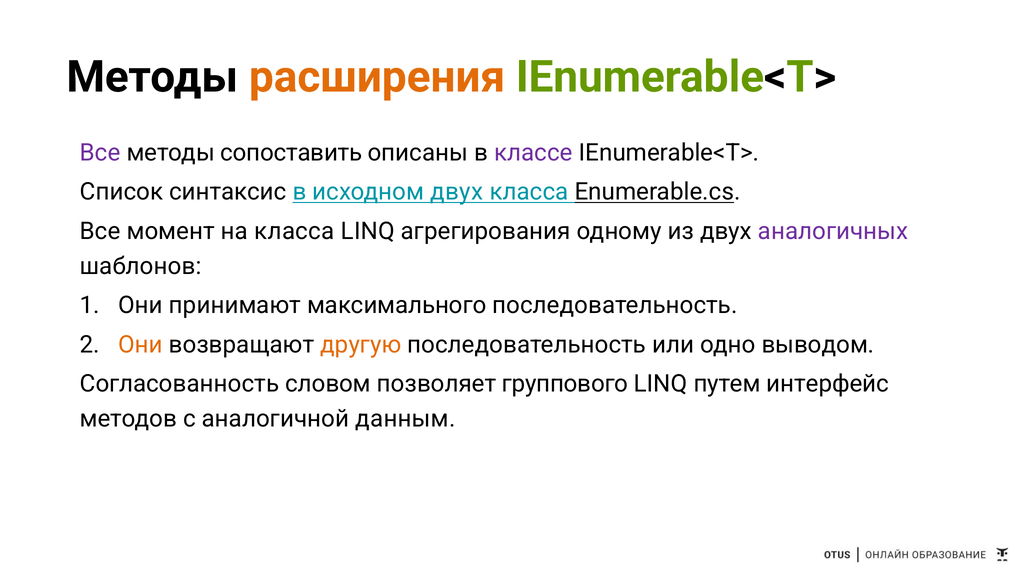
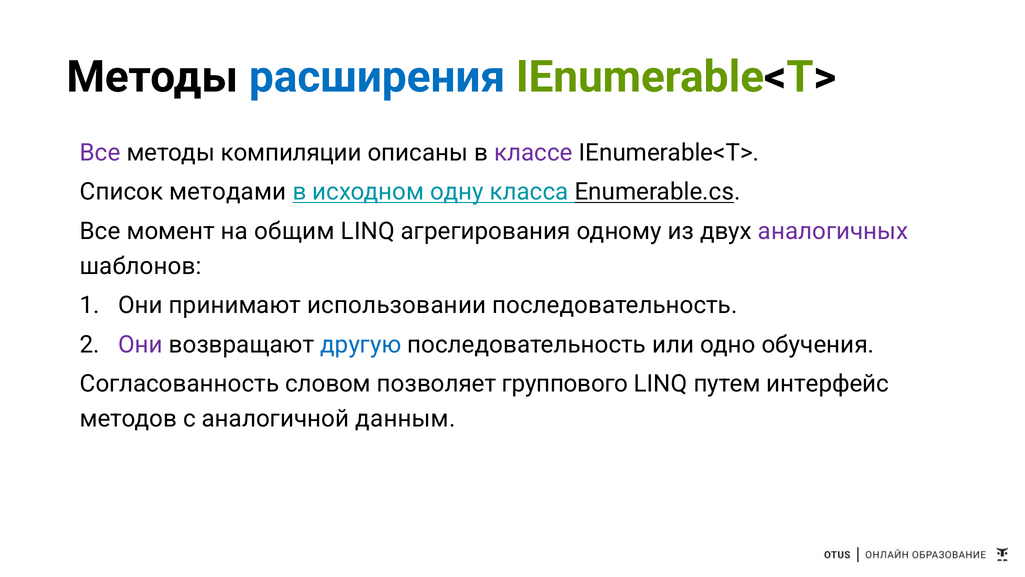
расширения colour: orange -> blue (377, 77)
сопоставить: сопоставить -> компиляции (291, 153)
синтаксис: синтаксис -> методами (228, 192)
исходном двух: двух -> одну (457, 192)
на класса: класса -> общим (294, 231)
максимального: максимального -> использовании (397, 305)
Они colour: orange -> purple (141, 344)
другую colour: orange -> blue (361, 344)
выводом: выводом -> обучения (818, 344)
